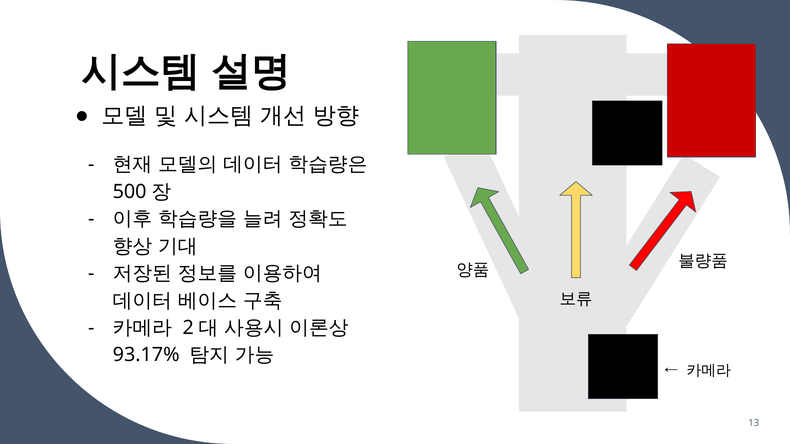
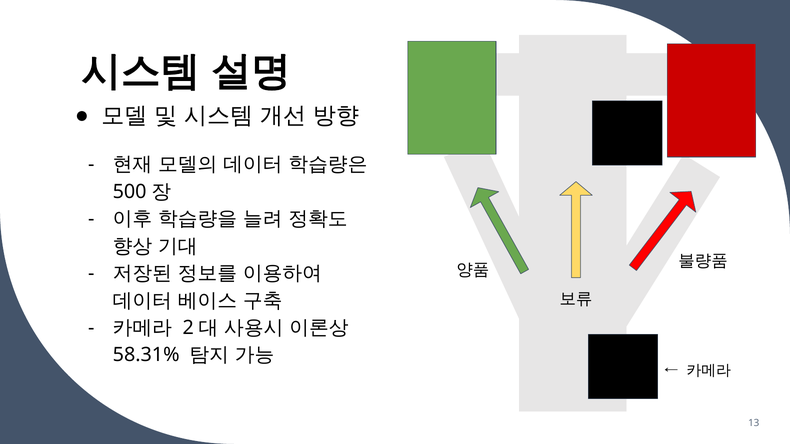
93.17%: 93.17% -> 58.31% (146, 355)
